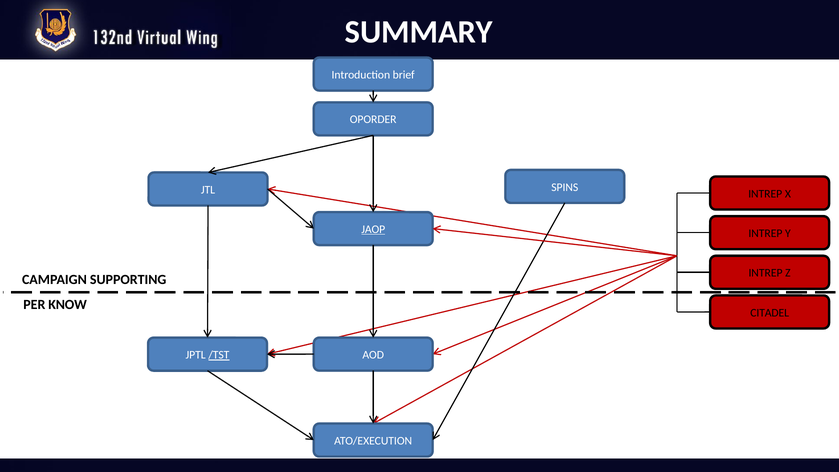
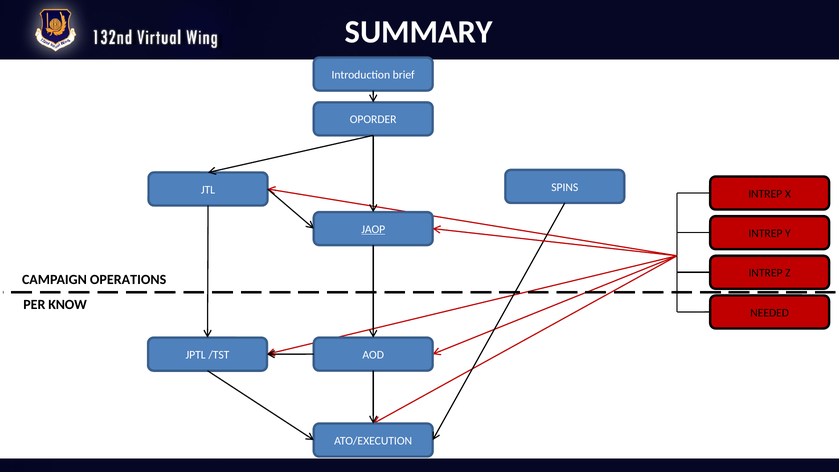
SUPPORTING: SUPPORTING -> OPERATIONS (128, 280)
CITADEL: CITADEL -> NEEDED (770, 313)
/TST underline: present -> none (219, 355)
